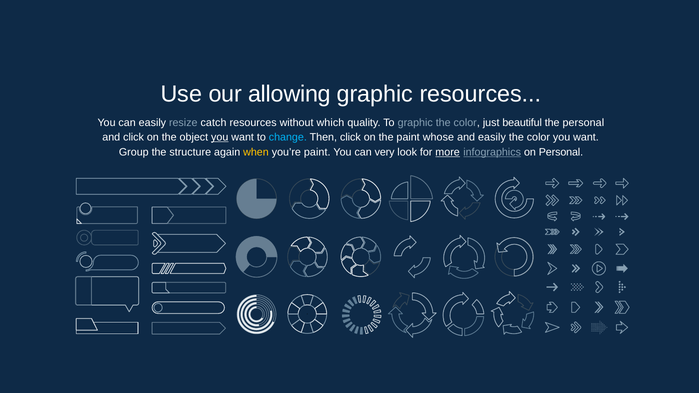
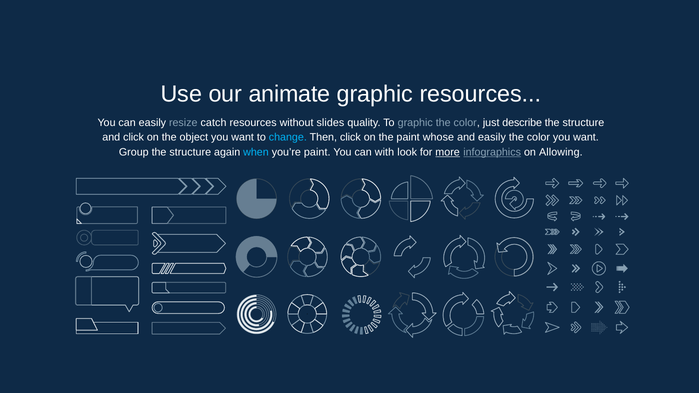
allowing: allowing -> animate (289, 94)
which: which -> slides (330, 123)
beautiful: beautiful -> describe (522, 123)
personal: personal -> structure (583, 123)
you underline: present -> none (220, 137)
when colour: yellow -> light blue (256, 152)
very: very -> with (384, 152)
on Personal: Personal -> Allowing (561, 152)
